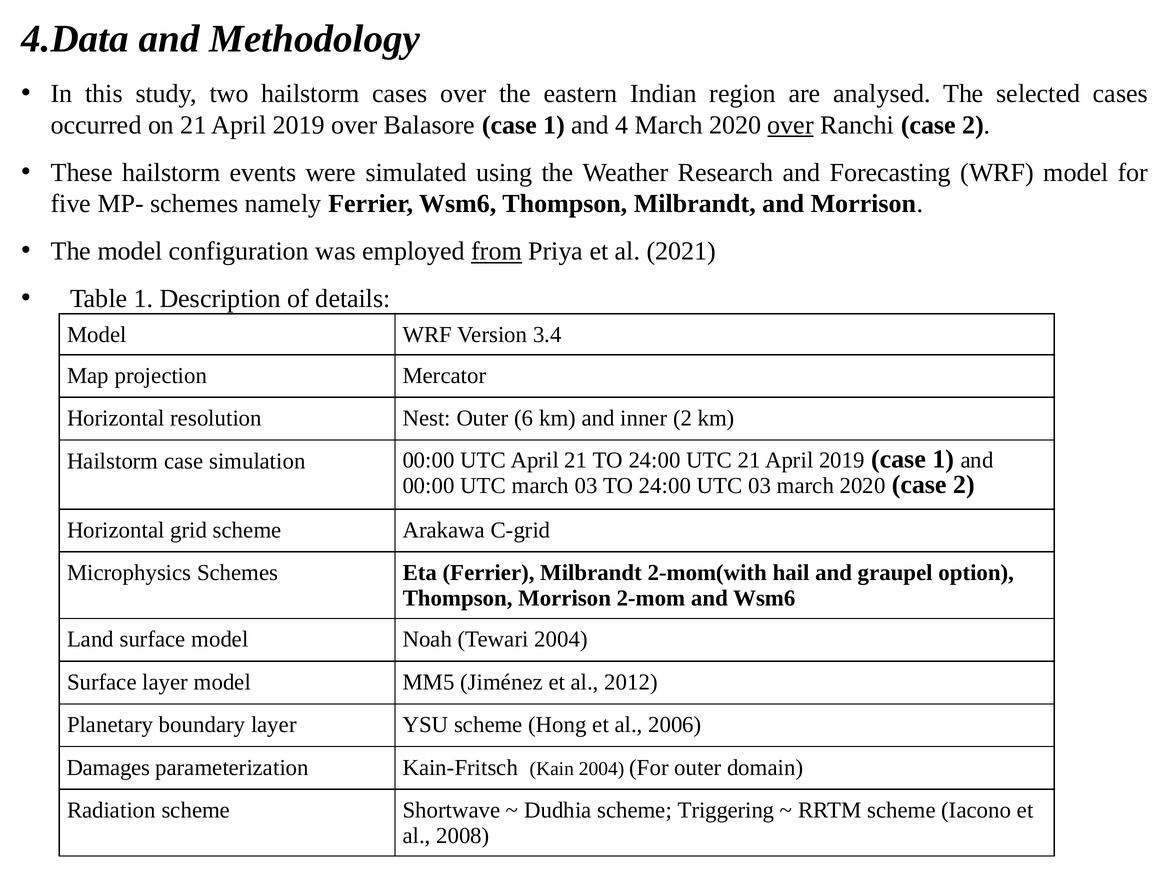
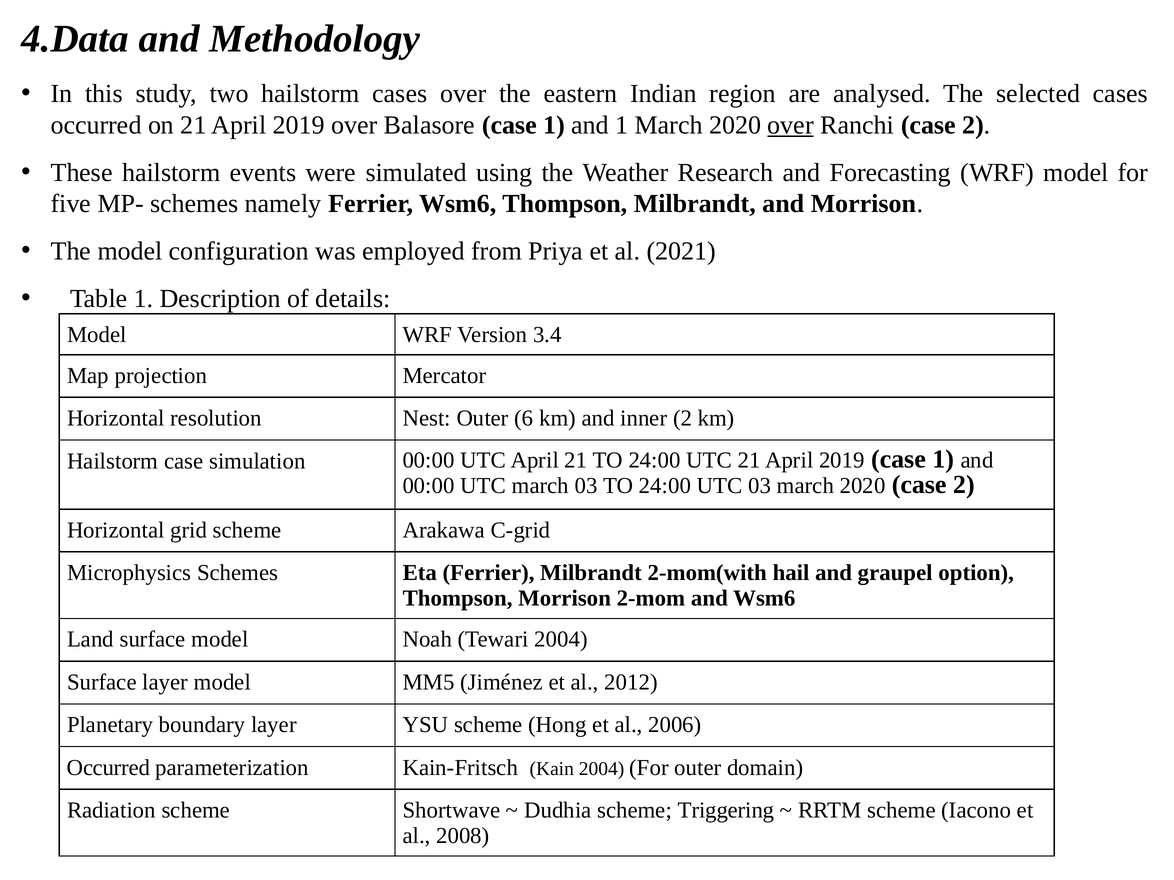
and 4: 4 -> 1 (622, 125)
from underline: present -> none (497, 251)
Damages: Damages -> Occurred (108, 768)
